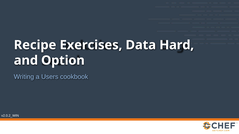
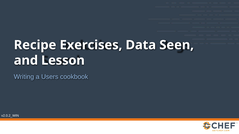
Hard: Hard -> Seen (177, 45)
Option: Option -> Lesson (63, 61)
